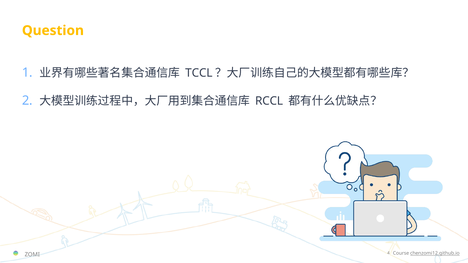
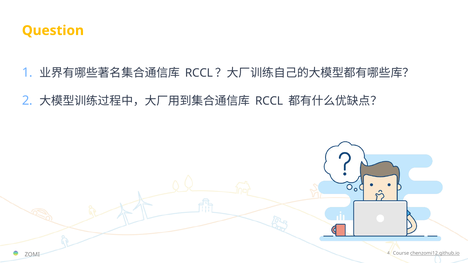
TCCL: TCCL -> RCCL (199, 73)
